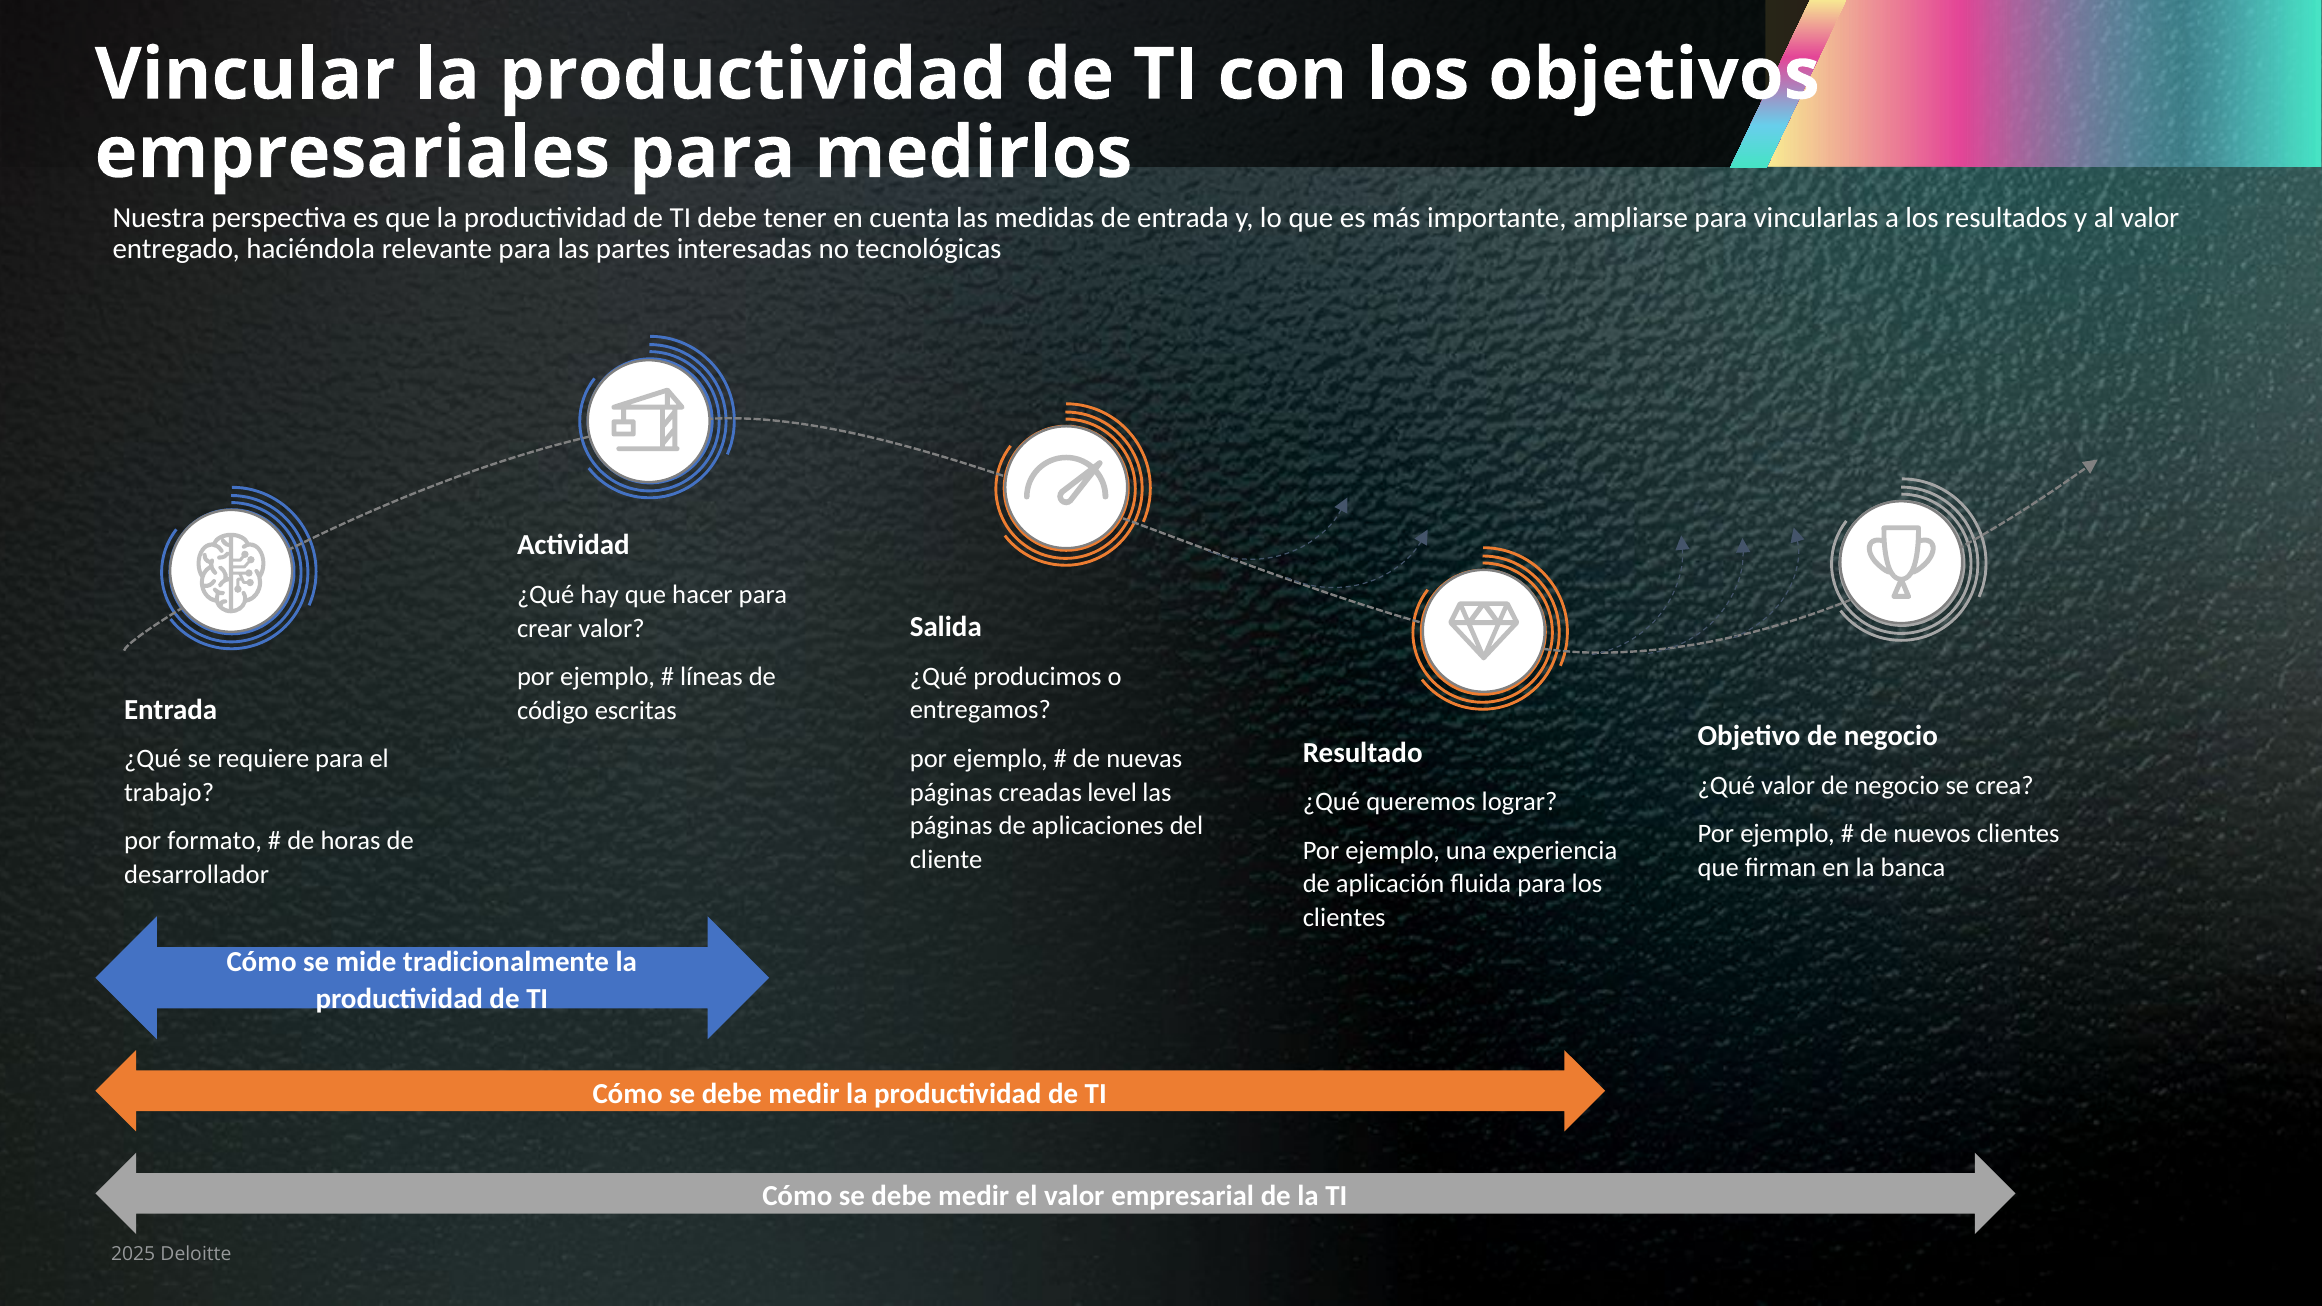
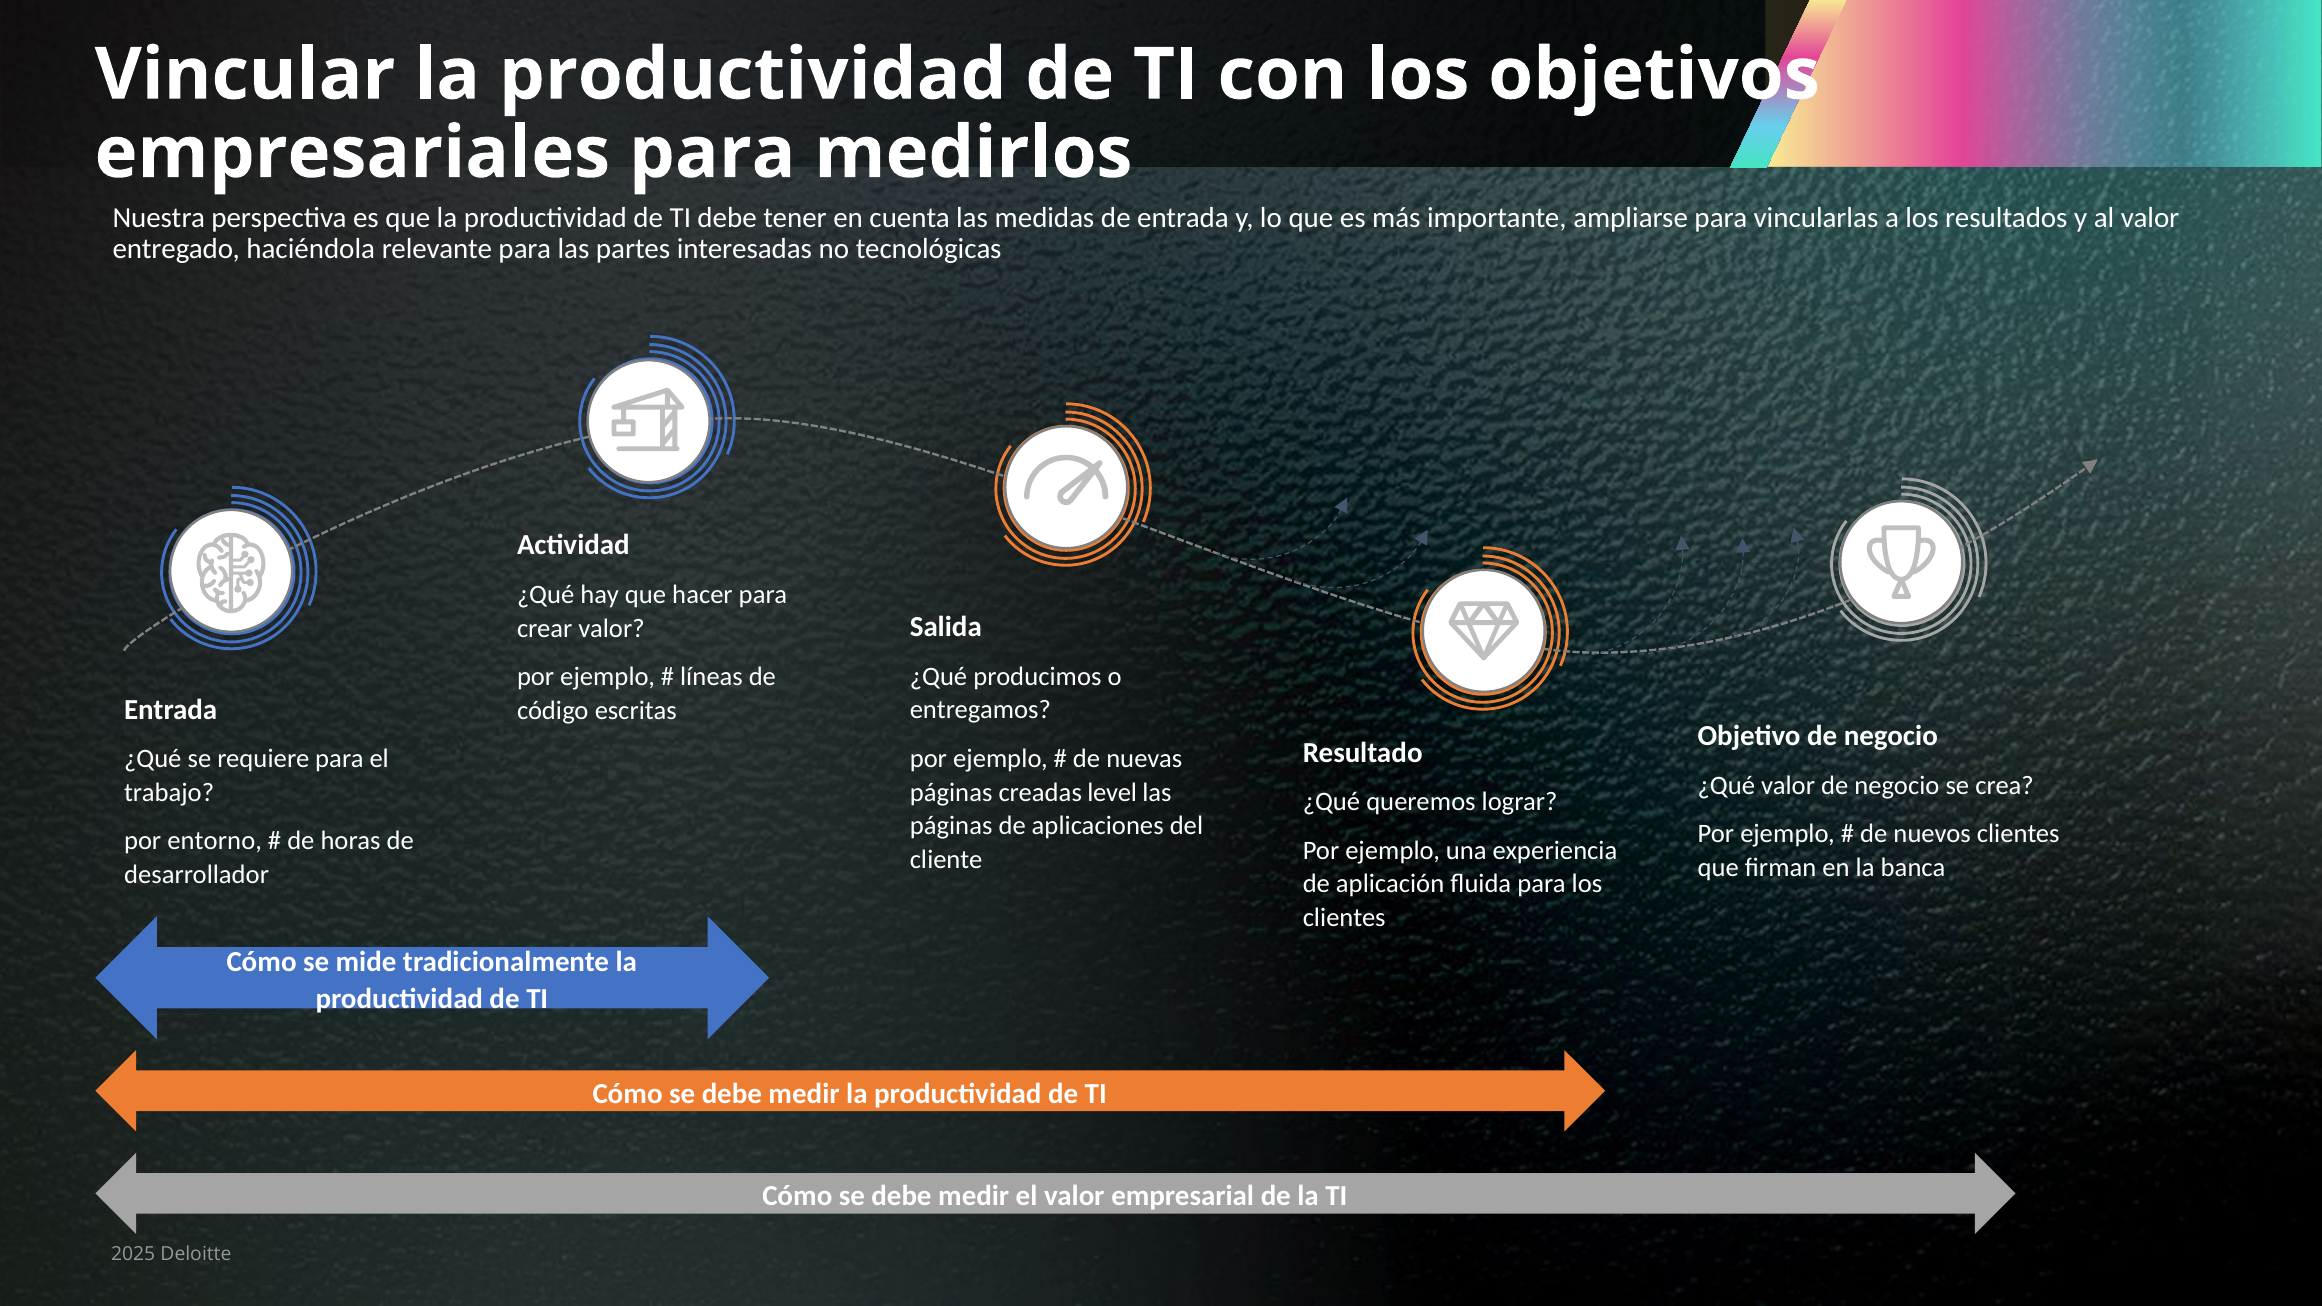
formato: formato -> entorno (215, 841)
